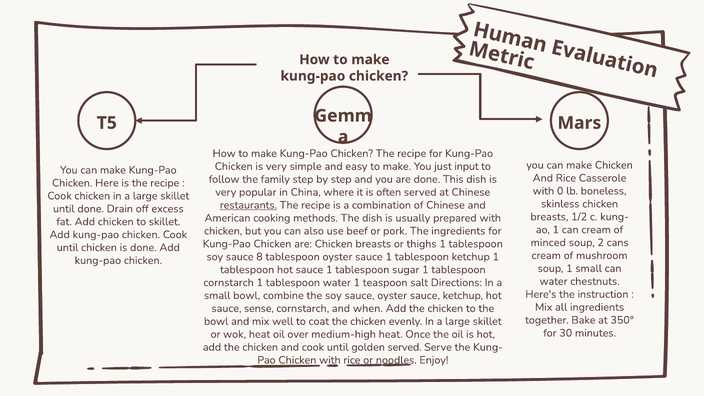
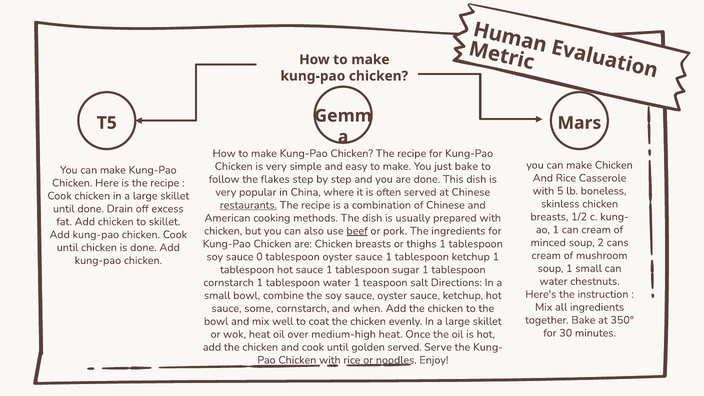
just input: input -> bake (466, 166)
family: family -> flakes (275, 179)
0: 0 -> 5 (560, 191)
beef underline: none -> present (357, 231)
8: 8 -> 0 (259, 257)
sense: sense -> some (259, 308)
